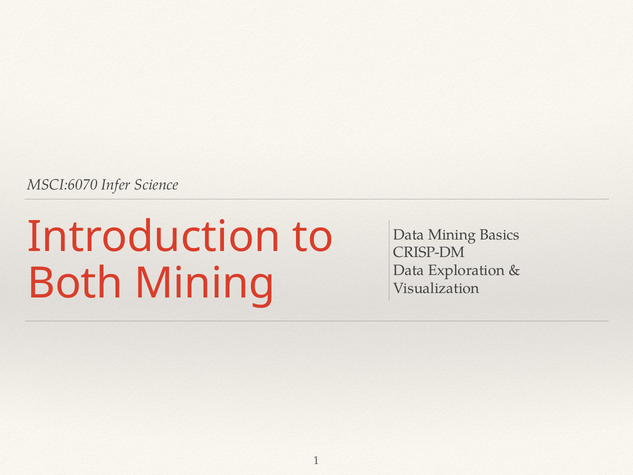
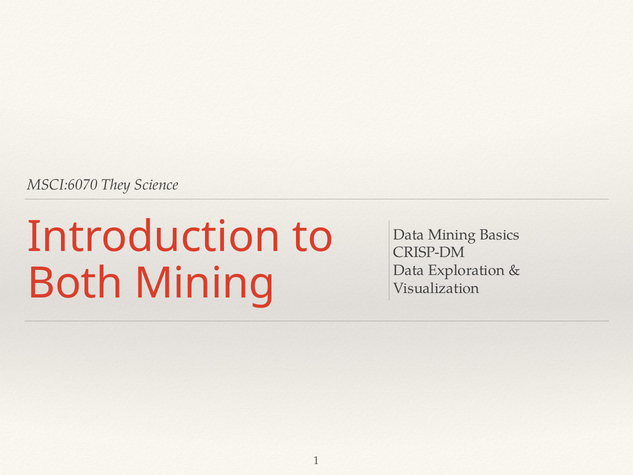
Infer: Infer -> They (116, 185)
